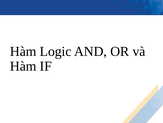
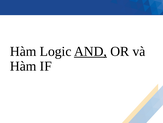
AND underline: none -> present (90, 51)
